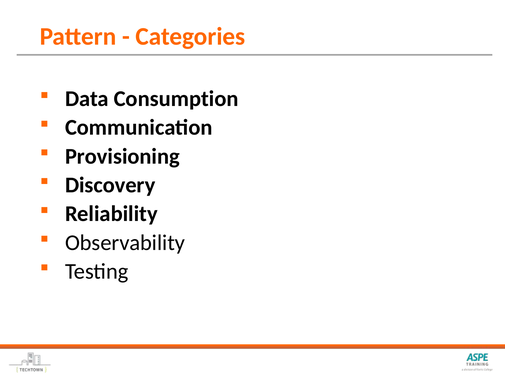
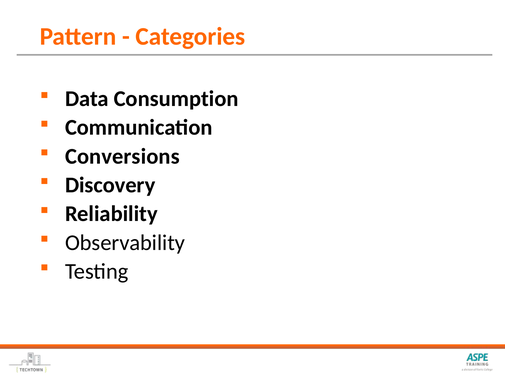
Provisioning: Provisioning -> Conversions (122, 156)
